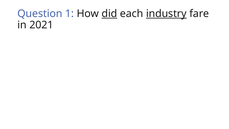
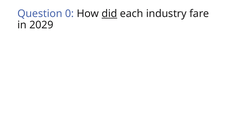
1: 1 -> 0 (70, 14)
industry underline: present -> none (166, 14)
2021: 2021 -> 2029 (41, 25)
